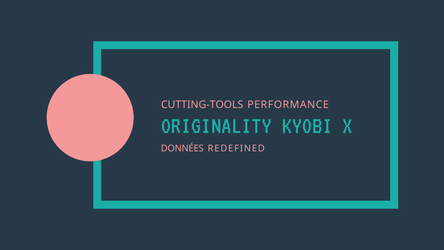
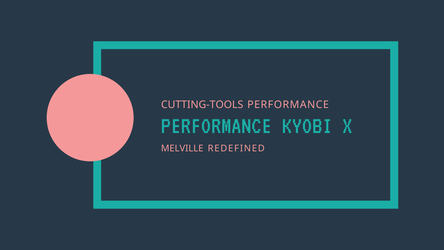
ORIGINALITY: ORIGINALITY -> PERFORMANCE (216, 125)
DONNÉES: DONNÉES -> MELVILLE (182, 148)
